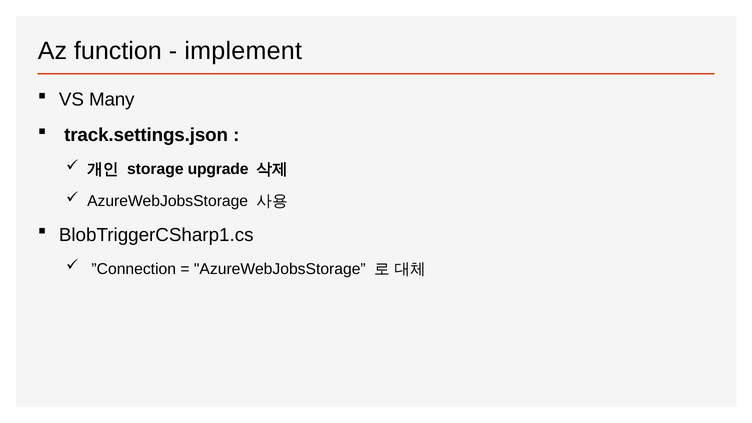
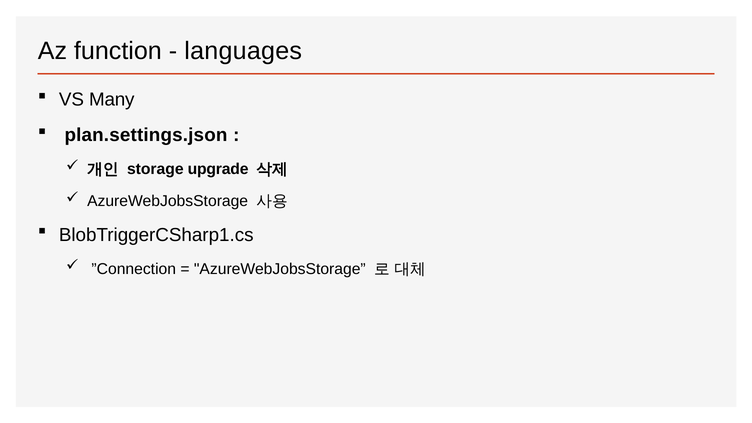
implement: implement -> languages (243, 51)
track.settings.json: track.settings.json -> plan.settings.json (146, 135)
